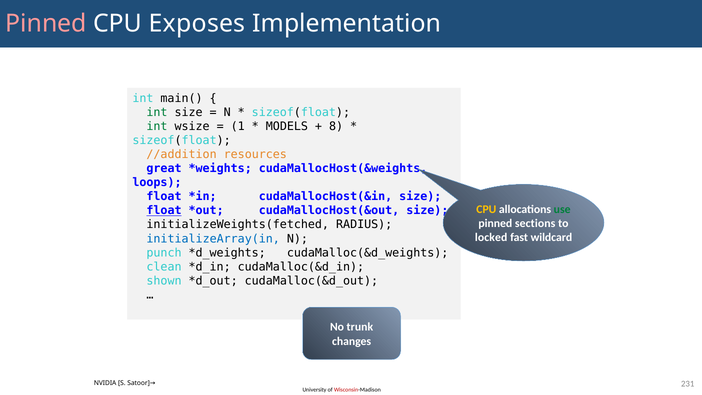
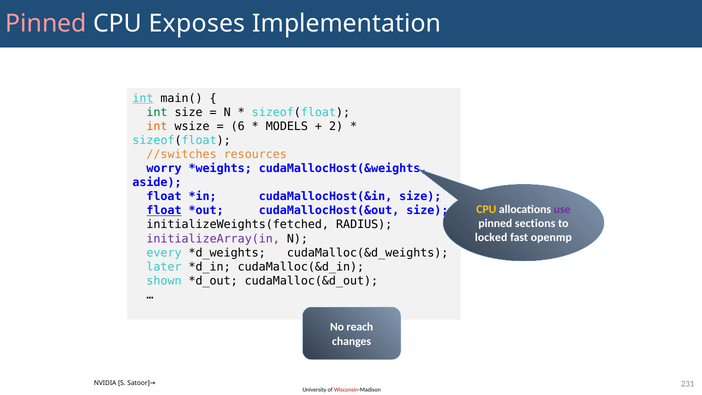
int underline: none -> present (143, 98)
int colour: green -> orange (157, 126)
1: 1 -> 6 (238, 126)
8: 8 -> 2 (336, 126)
//addition: //addition -> //switches (182, 154)
great: great -> worry (164, 168)
loops: loops -> aside (157, 182)
use colour: green -> purple (562, 209)
wildcard: wildcard -> openmp (551, 237)
initializeArray(in colour: blue -> purple (213, 239)
punch: punch -> every (164, 253)
clean: clean -> later (164, 267)
trunk: trunk -> reach (360, 327)
